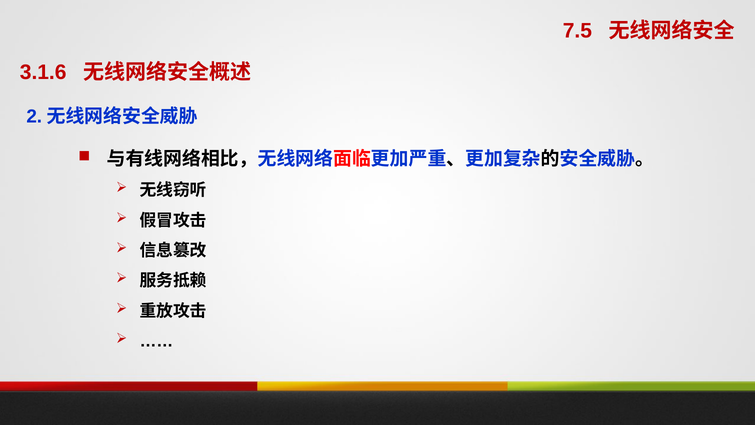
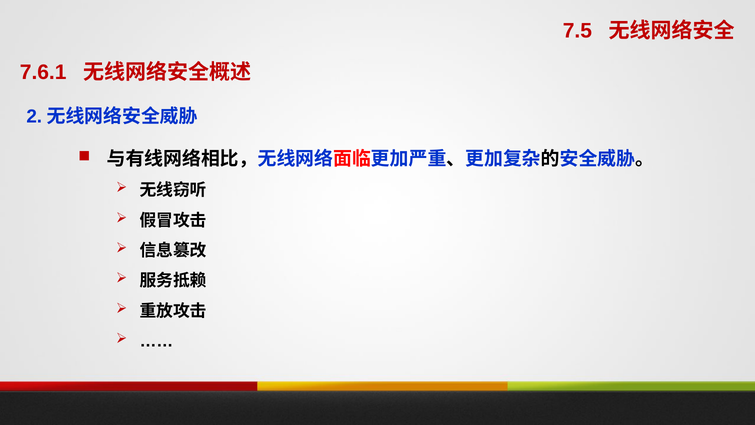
3.1.6: 3.1.6 -> 7.6.1 (43, 72)
